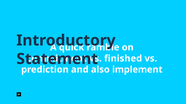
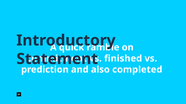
implement: implement -> completed (137, 70)
